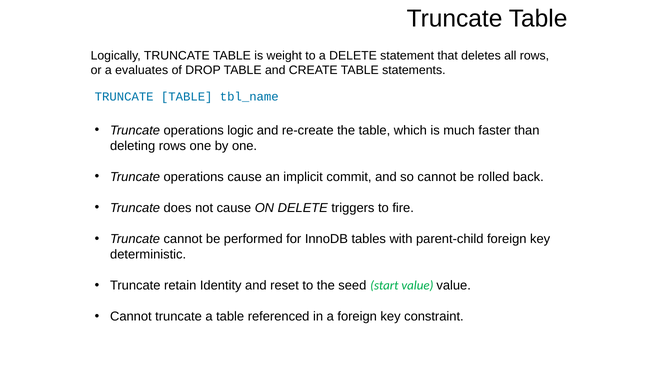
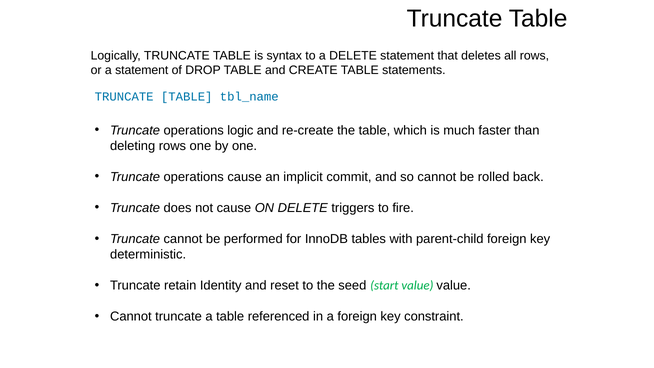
weight: weight -> syntax (284, 56)
a evaluates: evaluates -> statement (142, 70)
